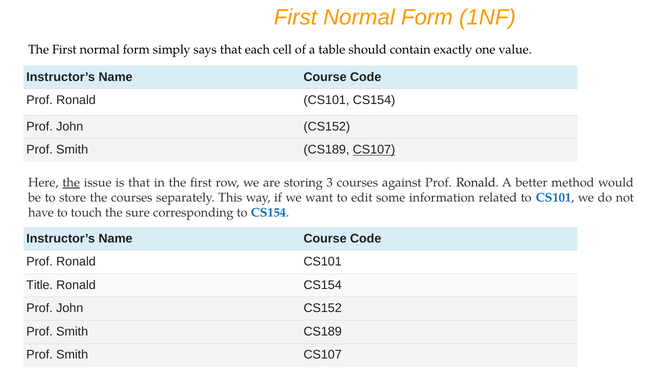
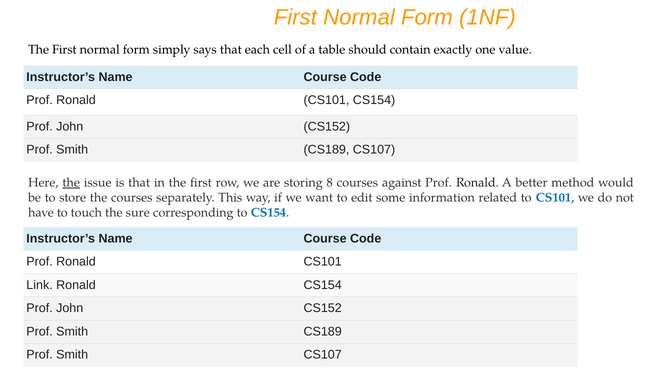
CS107 underline: present -> none (374, 150)
3: 3 -> 8 (330, 183)
Title: Title -> Link (40, 285)
